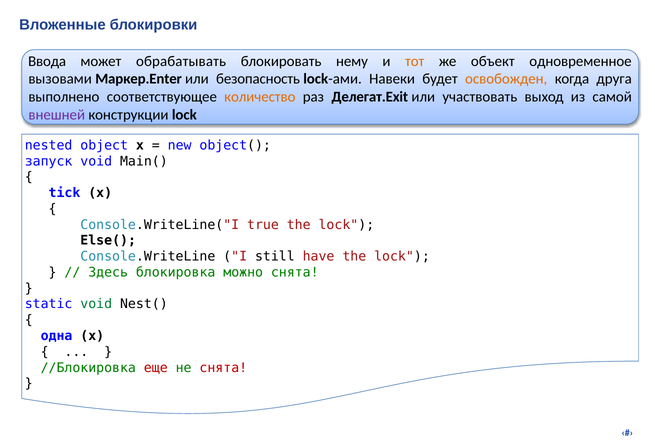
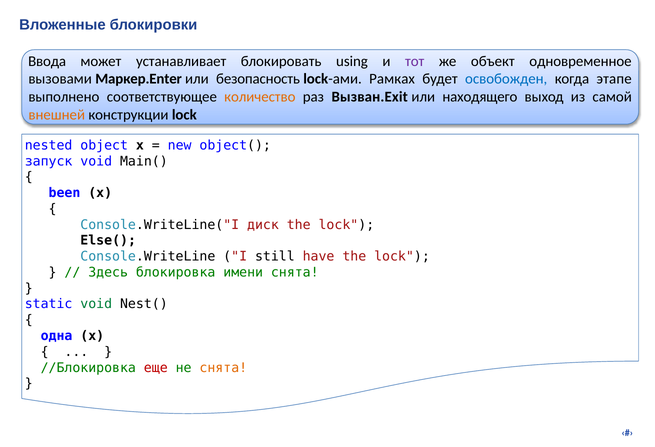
обрабатывать: обрабатывать -> устанавливает (181, 61)
нему: нему -> using (352, 61)
тот colour: orange -> purple (415, 61)
Навеки: Навеки -> Рамках (392, 79)
освобожден colour: orange -> blue (506, 79)
друга: друга -> этапе (614, 79)
Делегат.Exit: Делегат.Exit -> Вызван.Exit (370, 97)
участвовать: участвовать -> находящего (480, 97)
внешней colour: purple -> orange (57, 115)
tick: tick -> been (64, 193)
true: true -> диск (263, 224)
можно: можно -> имени (243, 272)
снята colour: red -> orange (223, 367)
